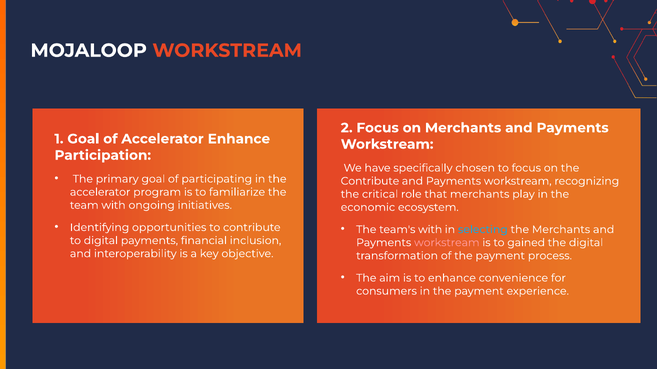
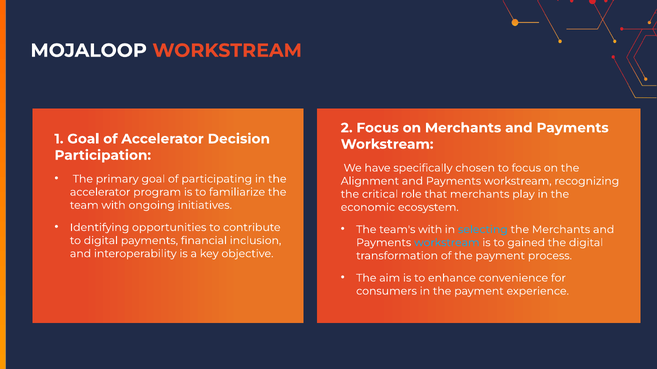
Accelerator Enhance: Enhance -> Decision (239, 139)
Contribute: Contribute -> Alignment (370, 181)
workstream colour: pink -> light blue (447, 243)
